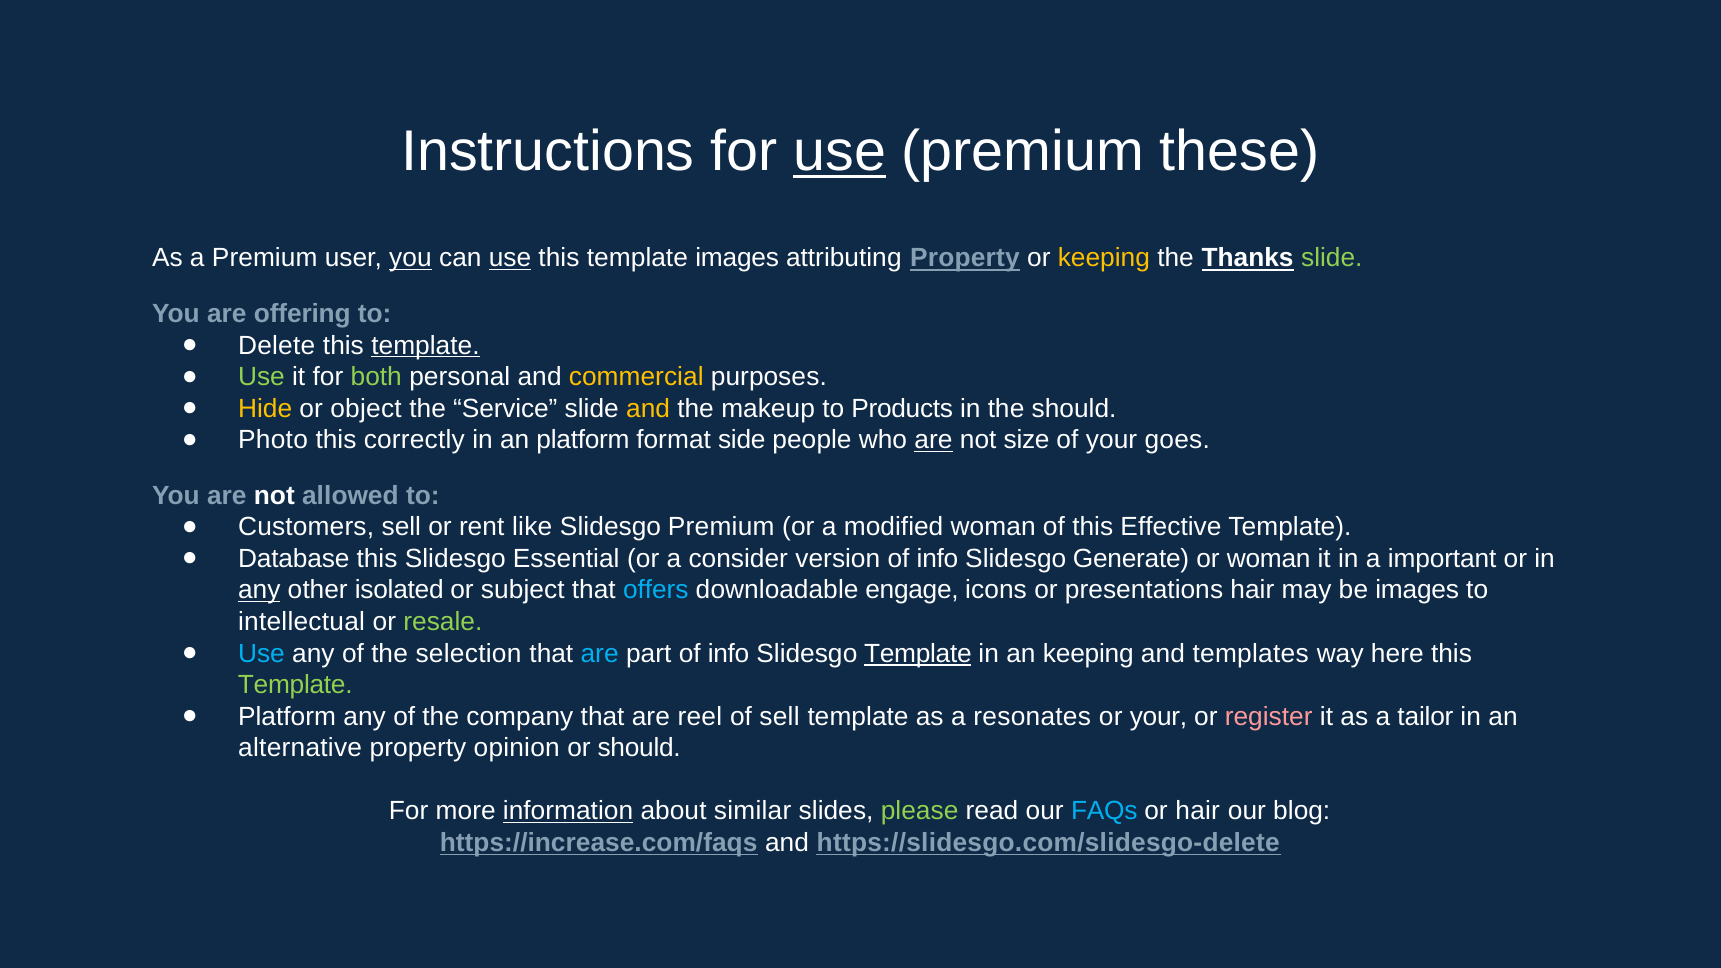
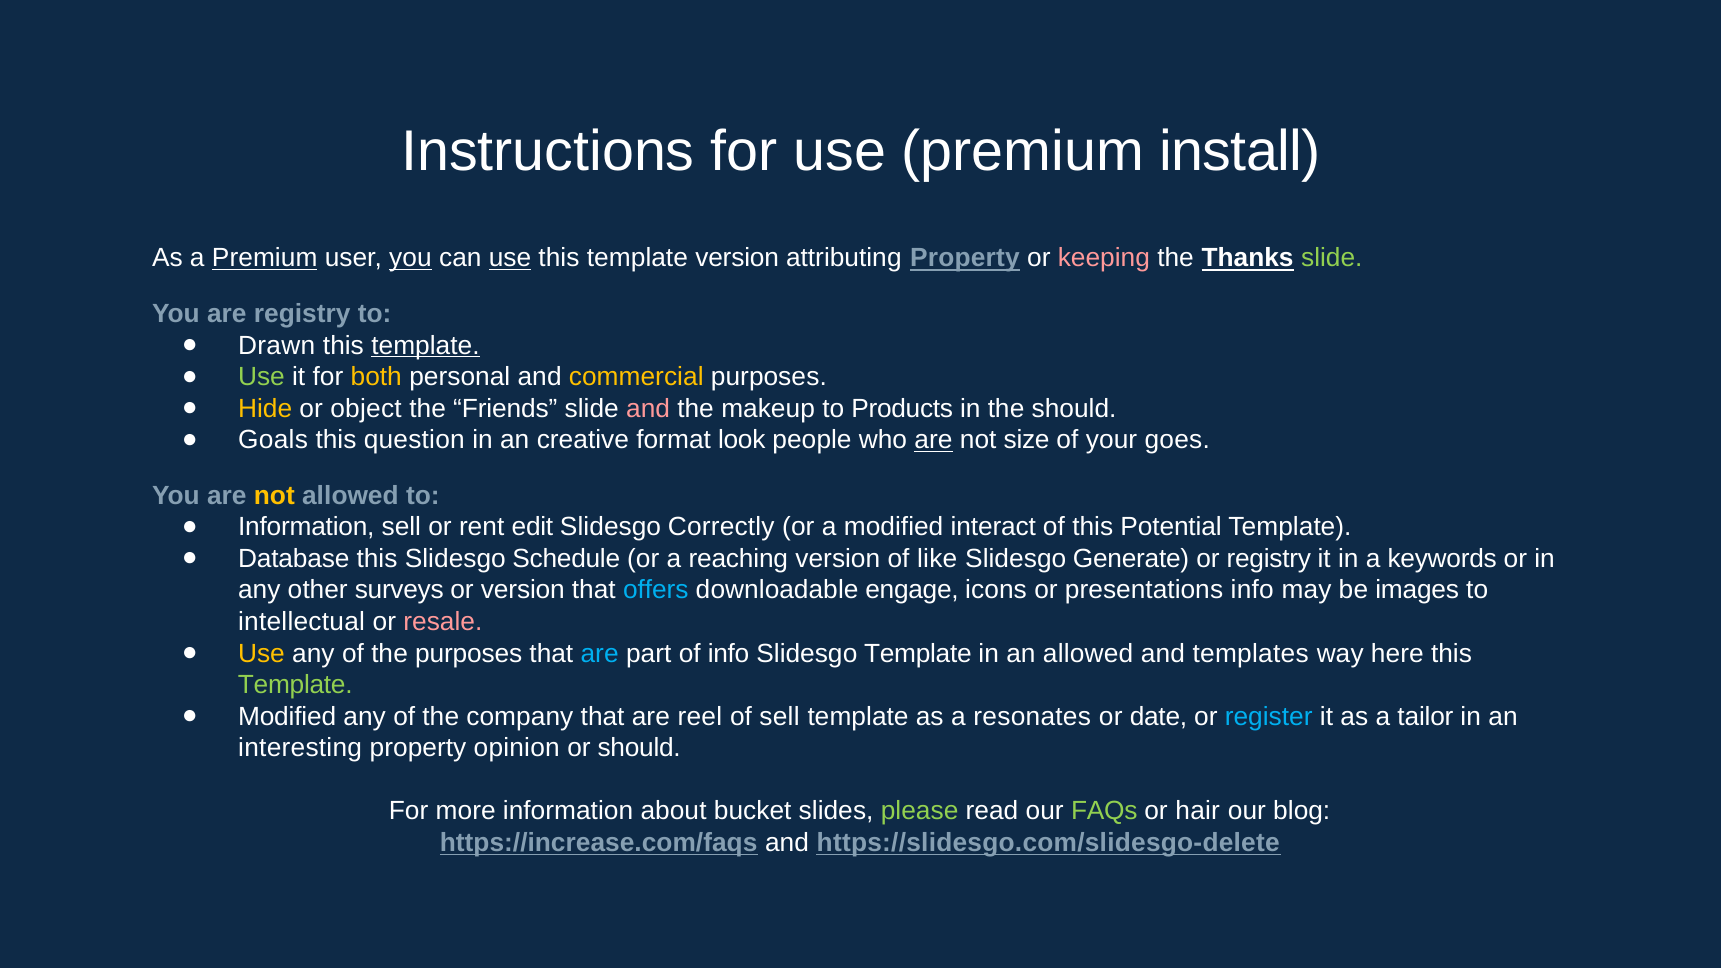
use underline: present -> none (840, 152)
these: these -> install (1240, 152)
Premium underline: none -> present (265, 258)
template images: images -> version (737, 258)
keeping colour: yellow -> pink (1104, 258)
are offering: offering -> registry (302, 314)
Delete: Delete -> Drawn (277, 345)
both colour: light green -> yellow (376, 377)
Service: Service -> Friends (505, 409)
and colour: yellow -> pink (648, 409)
Photo: Photo -> Goals (273, 440)
correctly: correctly -> question (414, 440)
an platform: platform -> creative (583, 440)
side: side -> look (742, 440)
not colour: white -> yellow (274, 496)
Customers: Customers -> Information (306, 527)
like: like -> edit (532, 527)
Slidesgo Premium: Premium -> Correctly (721, 527)
modified woman: woman -> interact (993, 527)
Effective: Effective -> Potential (1171, 527)
Essential: Essential -> Schedule (566, 559)
consider: consider -> reaching (738, 559)
version of info: info -> like (937, 559)
or woman: woman -> registry (1269, 559)
important: important -> keywords (1442, 559)
any underline: present -> none (259, 590)
isolated: isolated -> surveys (399, 590)
or subject: subject -> version (523, 590)
presentations hair: hair -> info (1252, 590)
resale colour: light green -> pink (443, 622)
Use colour: light blue -> yellow (261, 654)
the selection: selection -> purposes (469, 654)
Template underline: present -> none (918, 654)
an keeping: keeping -> allowed (1088, 654)
Platform: Platform -> Modified (287, 717)
or your: your -> date (1158, 717)
register colour: pink -> light blue (1269, 717)
alternative: alternative -> interesting (300, 748)
information underline: present -> none (568, 811)
similar: similar -> bucket (753, 811)
FAQs colour: light blue -> light green (1104, 811)
